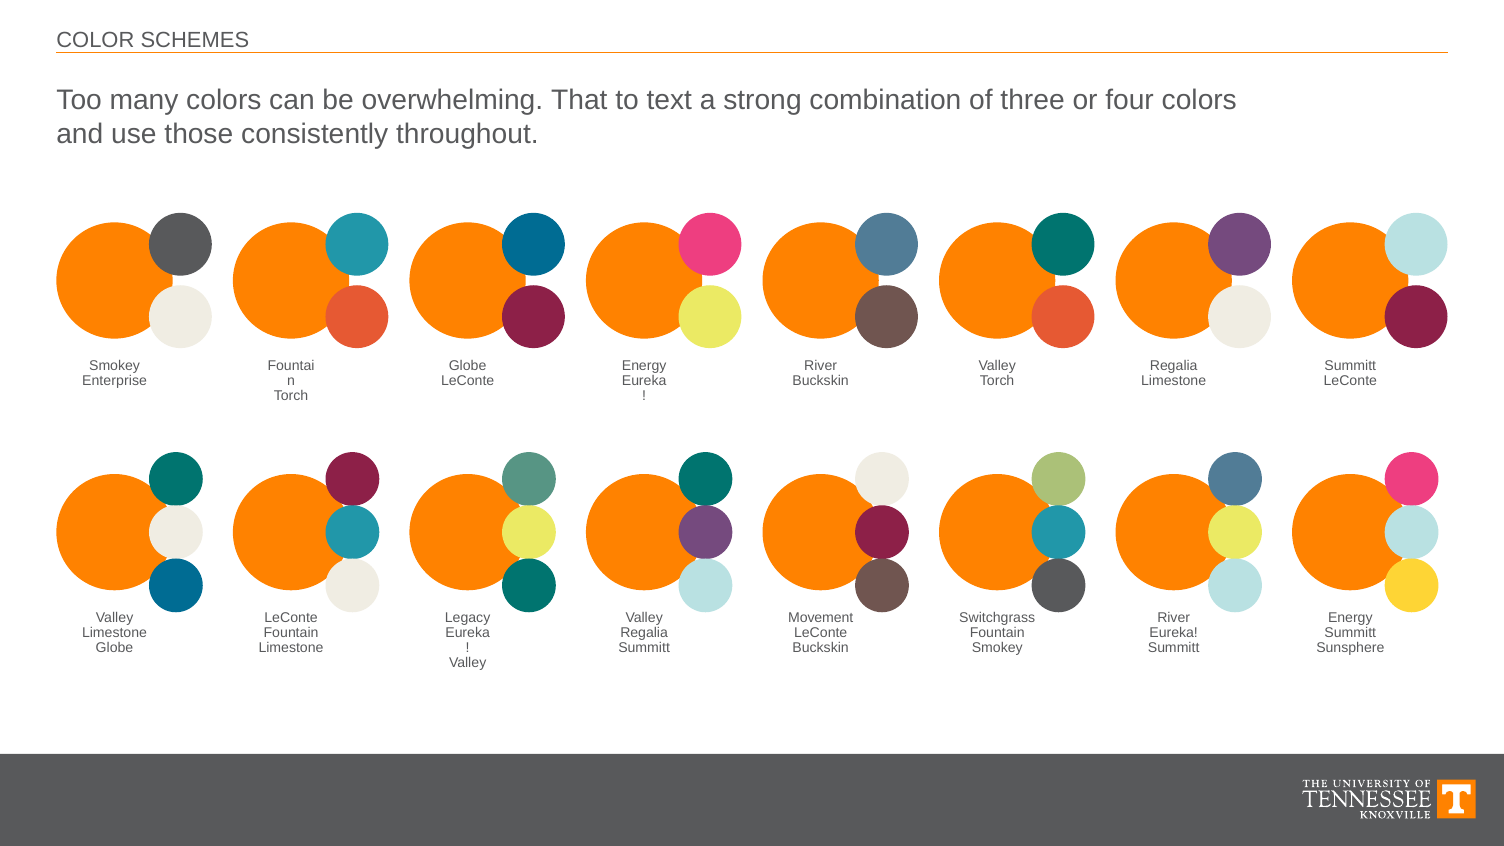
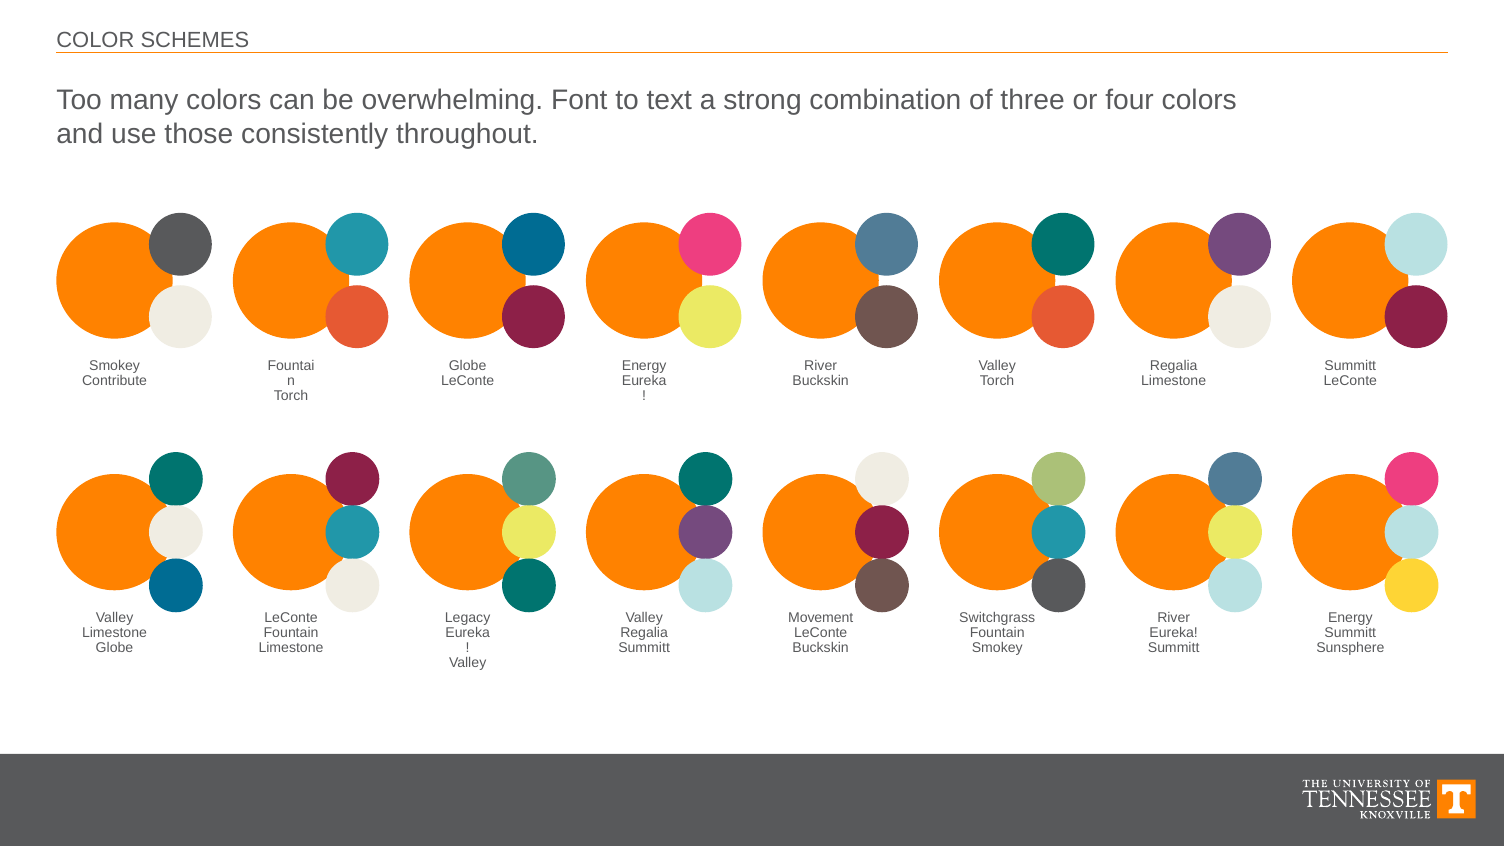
That: That -> Font (579, 100)
Enterprise: Enterprise -> Contribute (115, 381)
